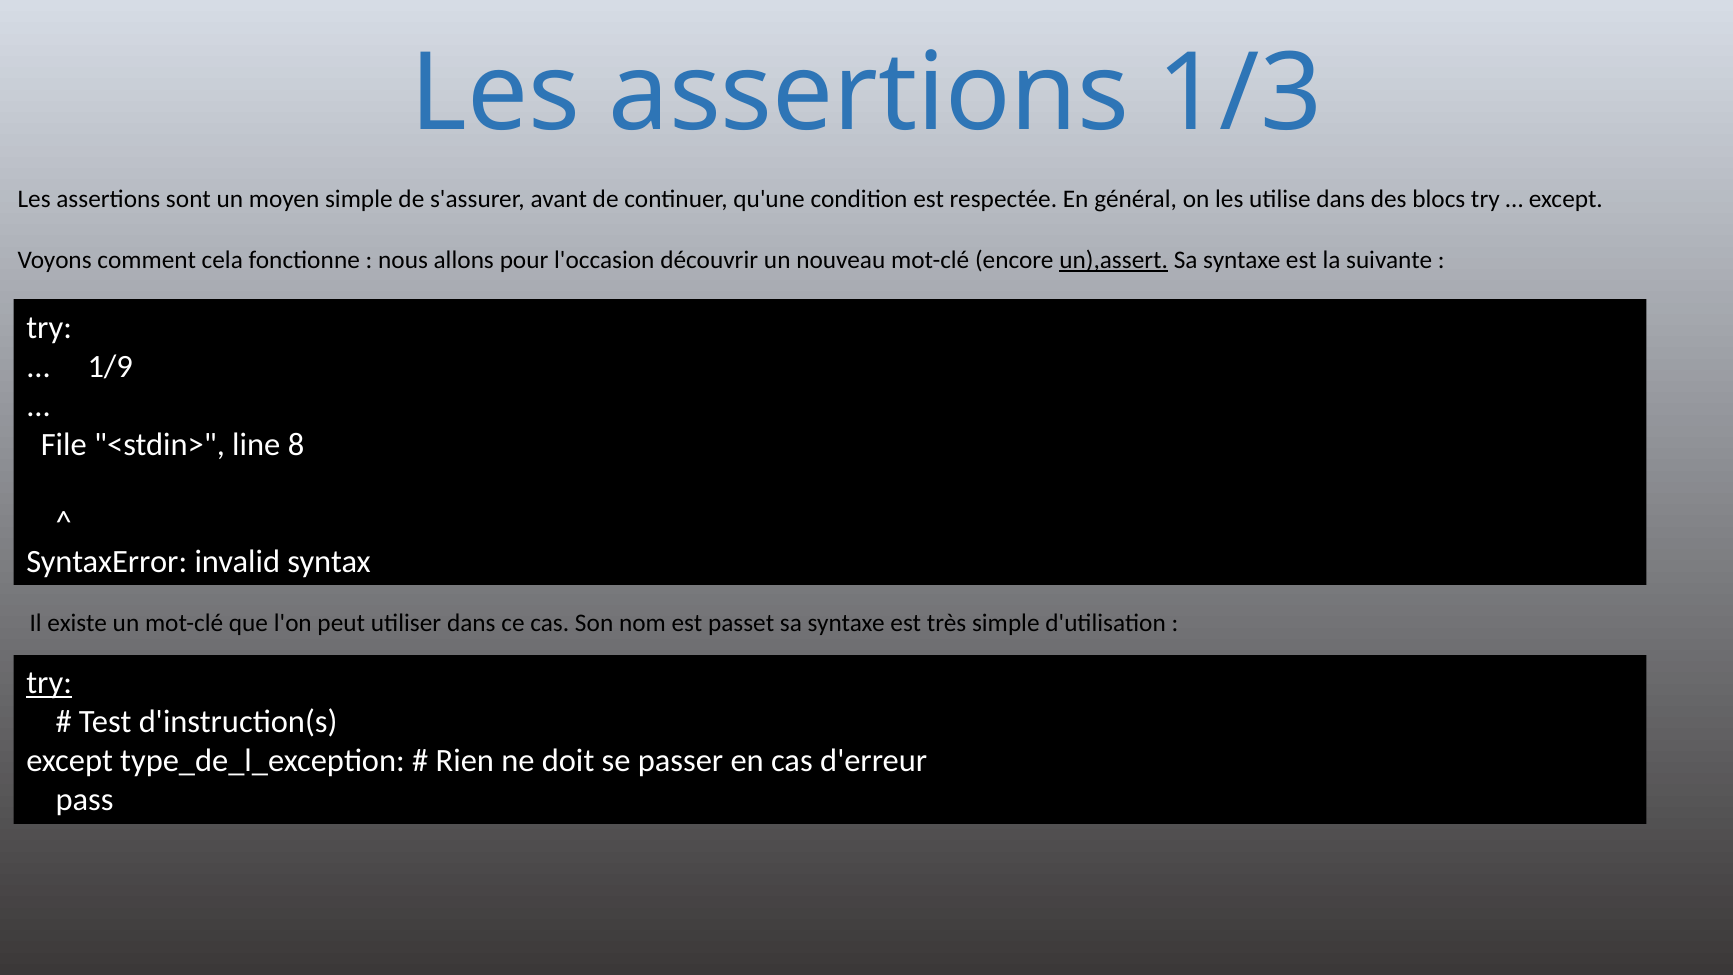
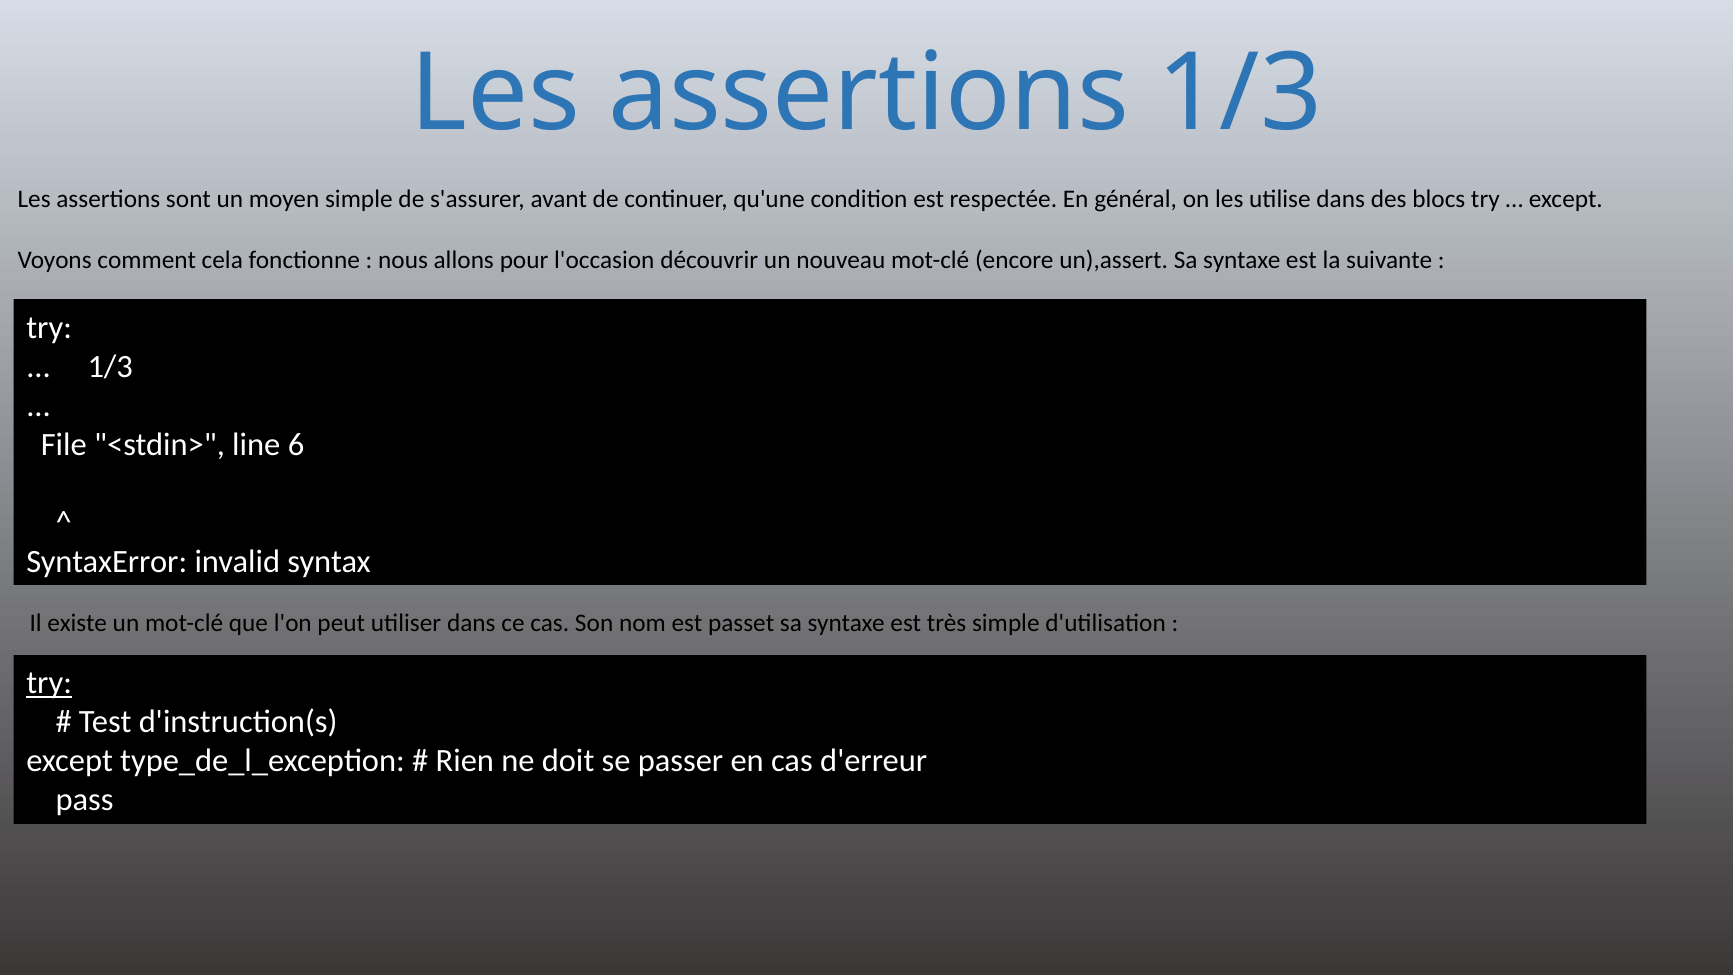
un),assert underline: present -> none (1114, 260)
1/9: 1/9 -> 1/3 (110, 366)
8: 8 -> 6 (296, 444)
